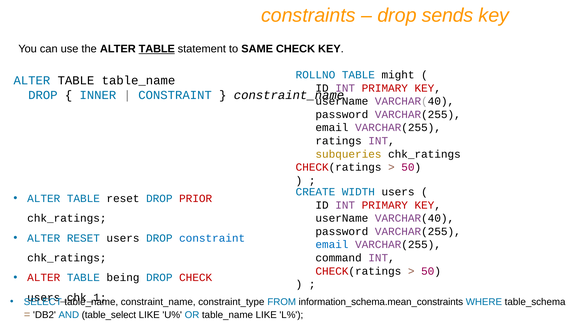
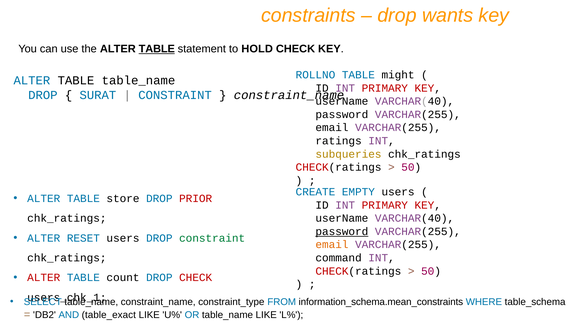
sends: sends -> wants (448, 15)
SAME: SAME -> HOLD (257, 49)
INNER: INNER -> SURAT (98, 95)
WIDTH: WIDTH -> EMPTY (358, 192)
TABLE reset: reset -> store (123, 199)
password underline: none -> present (342, 232)
constraint colour: blue -> green (212, 238)
email colour: blue -> orange (332, 245)
being: being -> count (123, 278)
table_select: table_select -> table_exact (109, 315)
